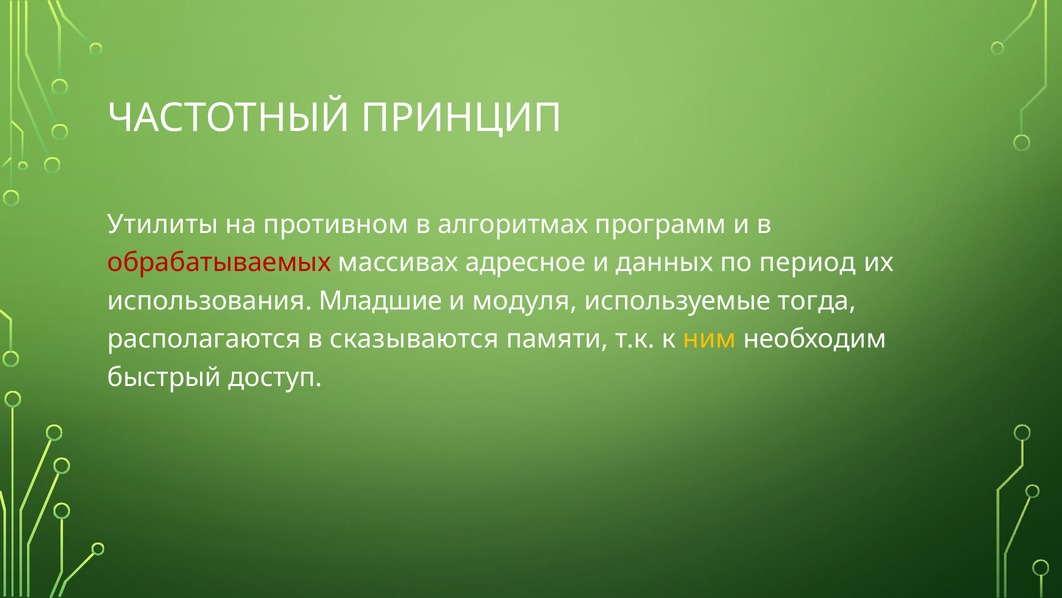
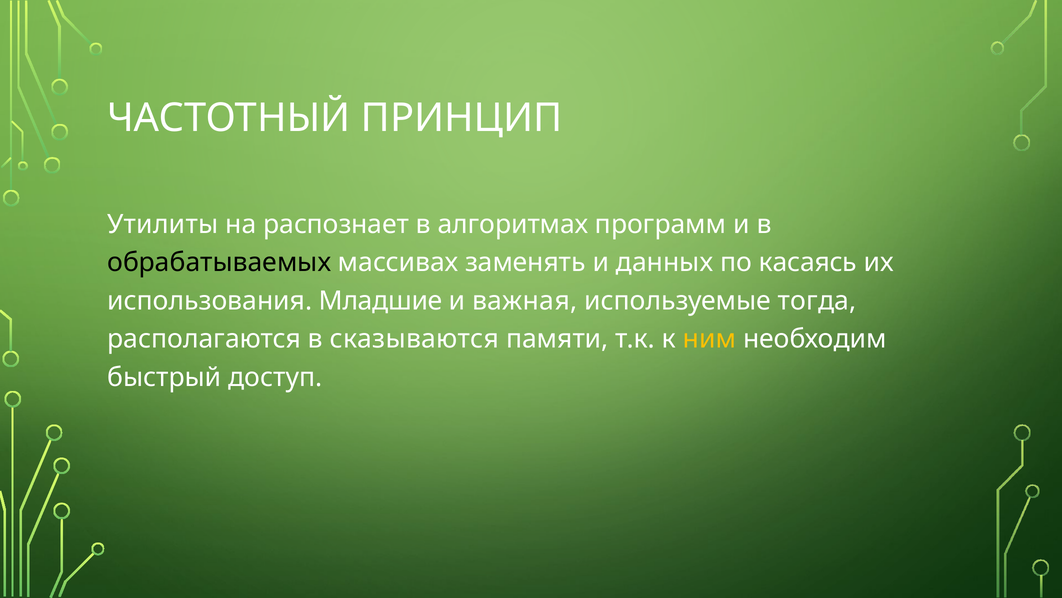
противном: противном -> распознает (336, 224)
обрабатываемых colour: red -> black (219, 262)
адресное: адресное -> заменять (525, 262)
период: период -> касаясь (808, 262)
модуля: модуля -> важная (525, 300)
